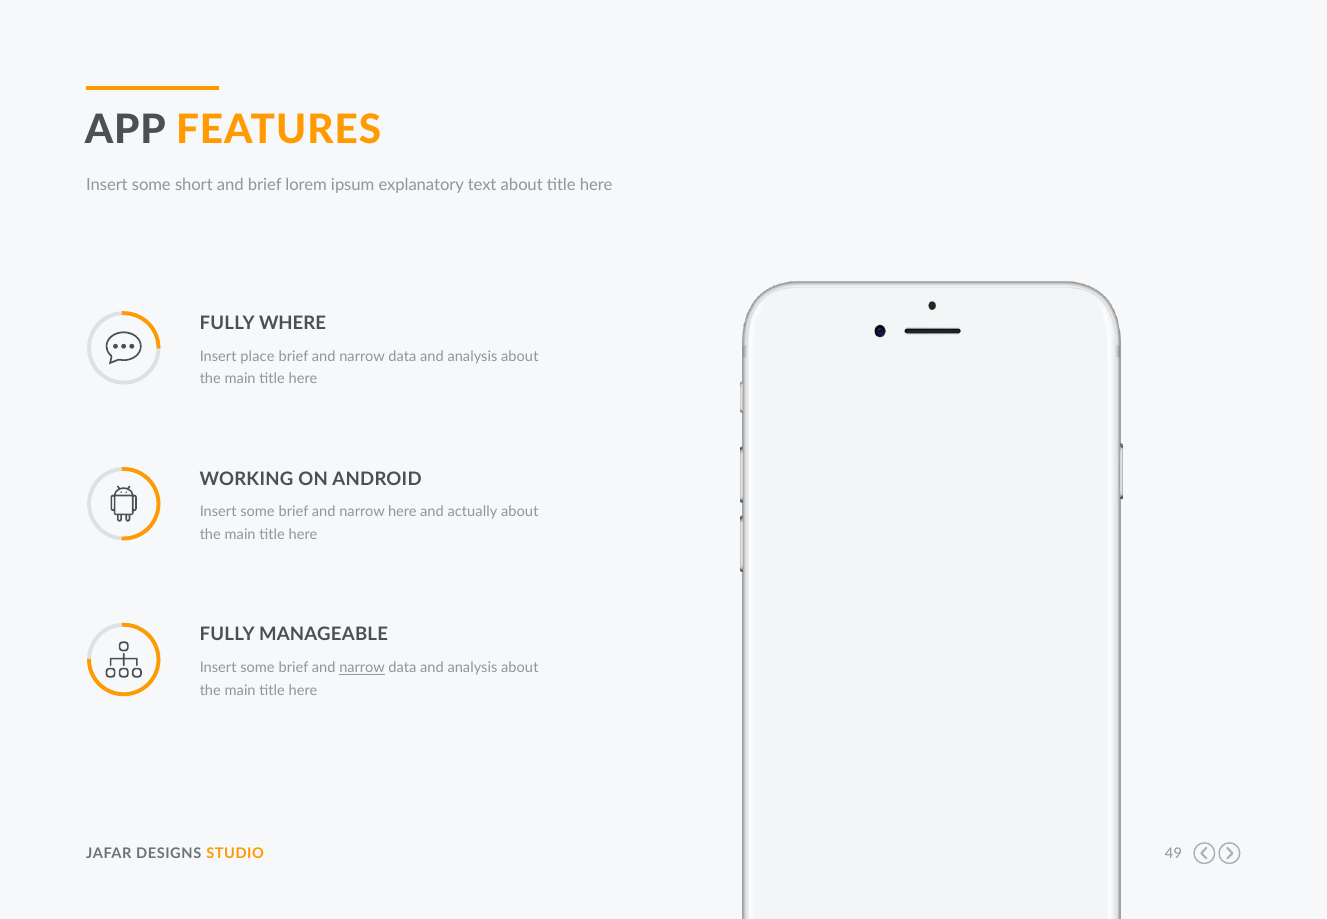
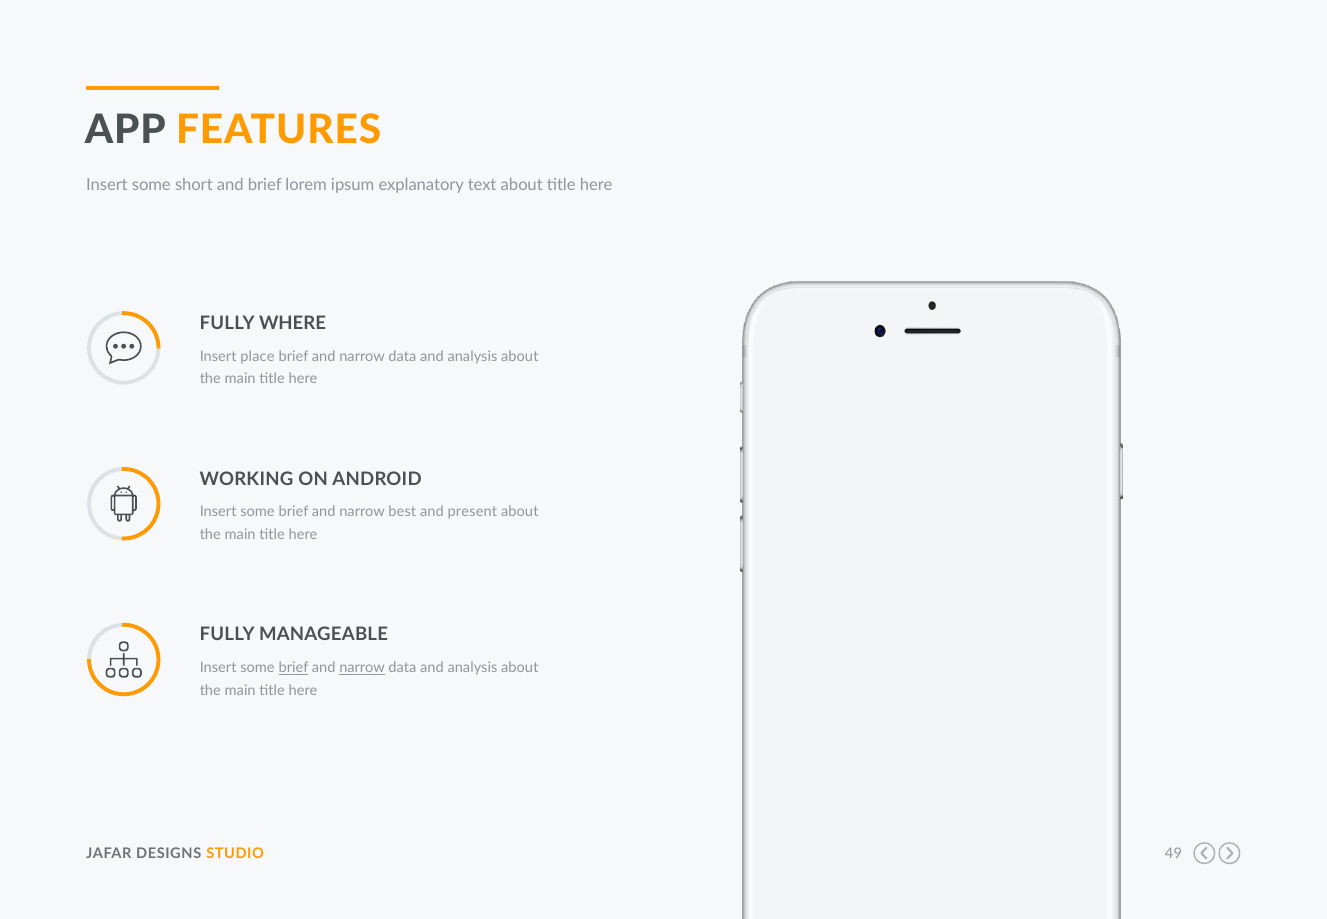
narrow here: here -> best (402, 512)
actually: actually -> present (472, 512)
brief underline: none -> present (293, 668)
